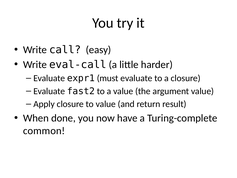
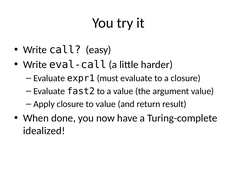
common: common -> idealized (44, 131)
